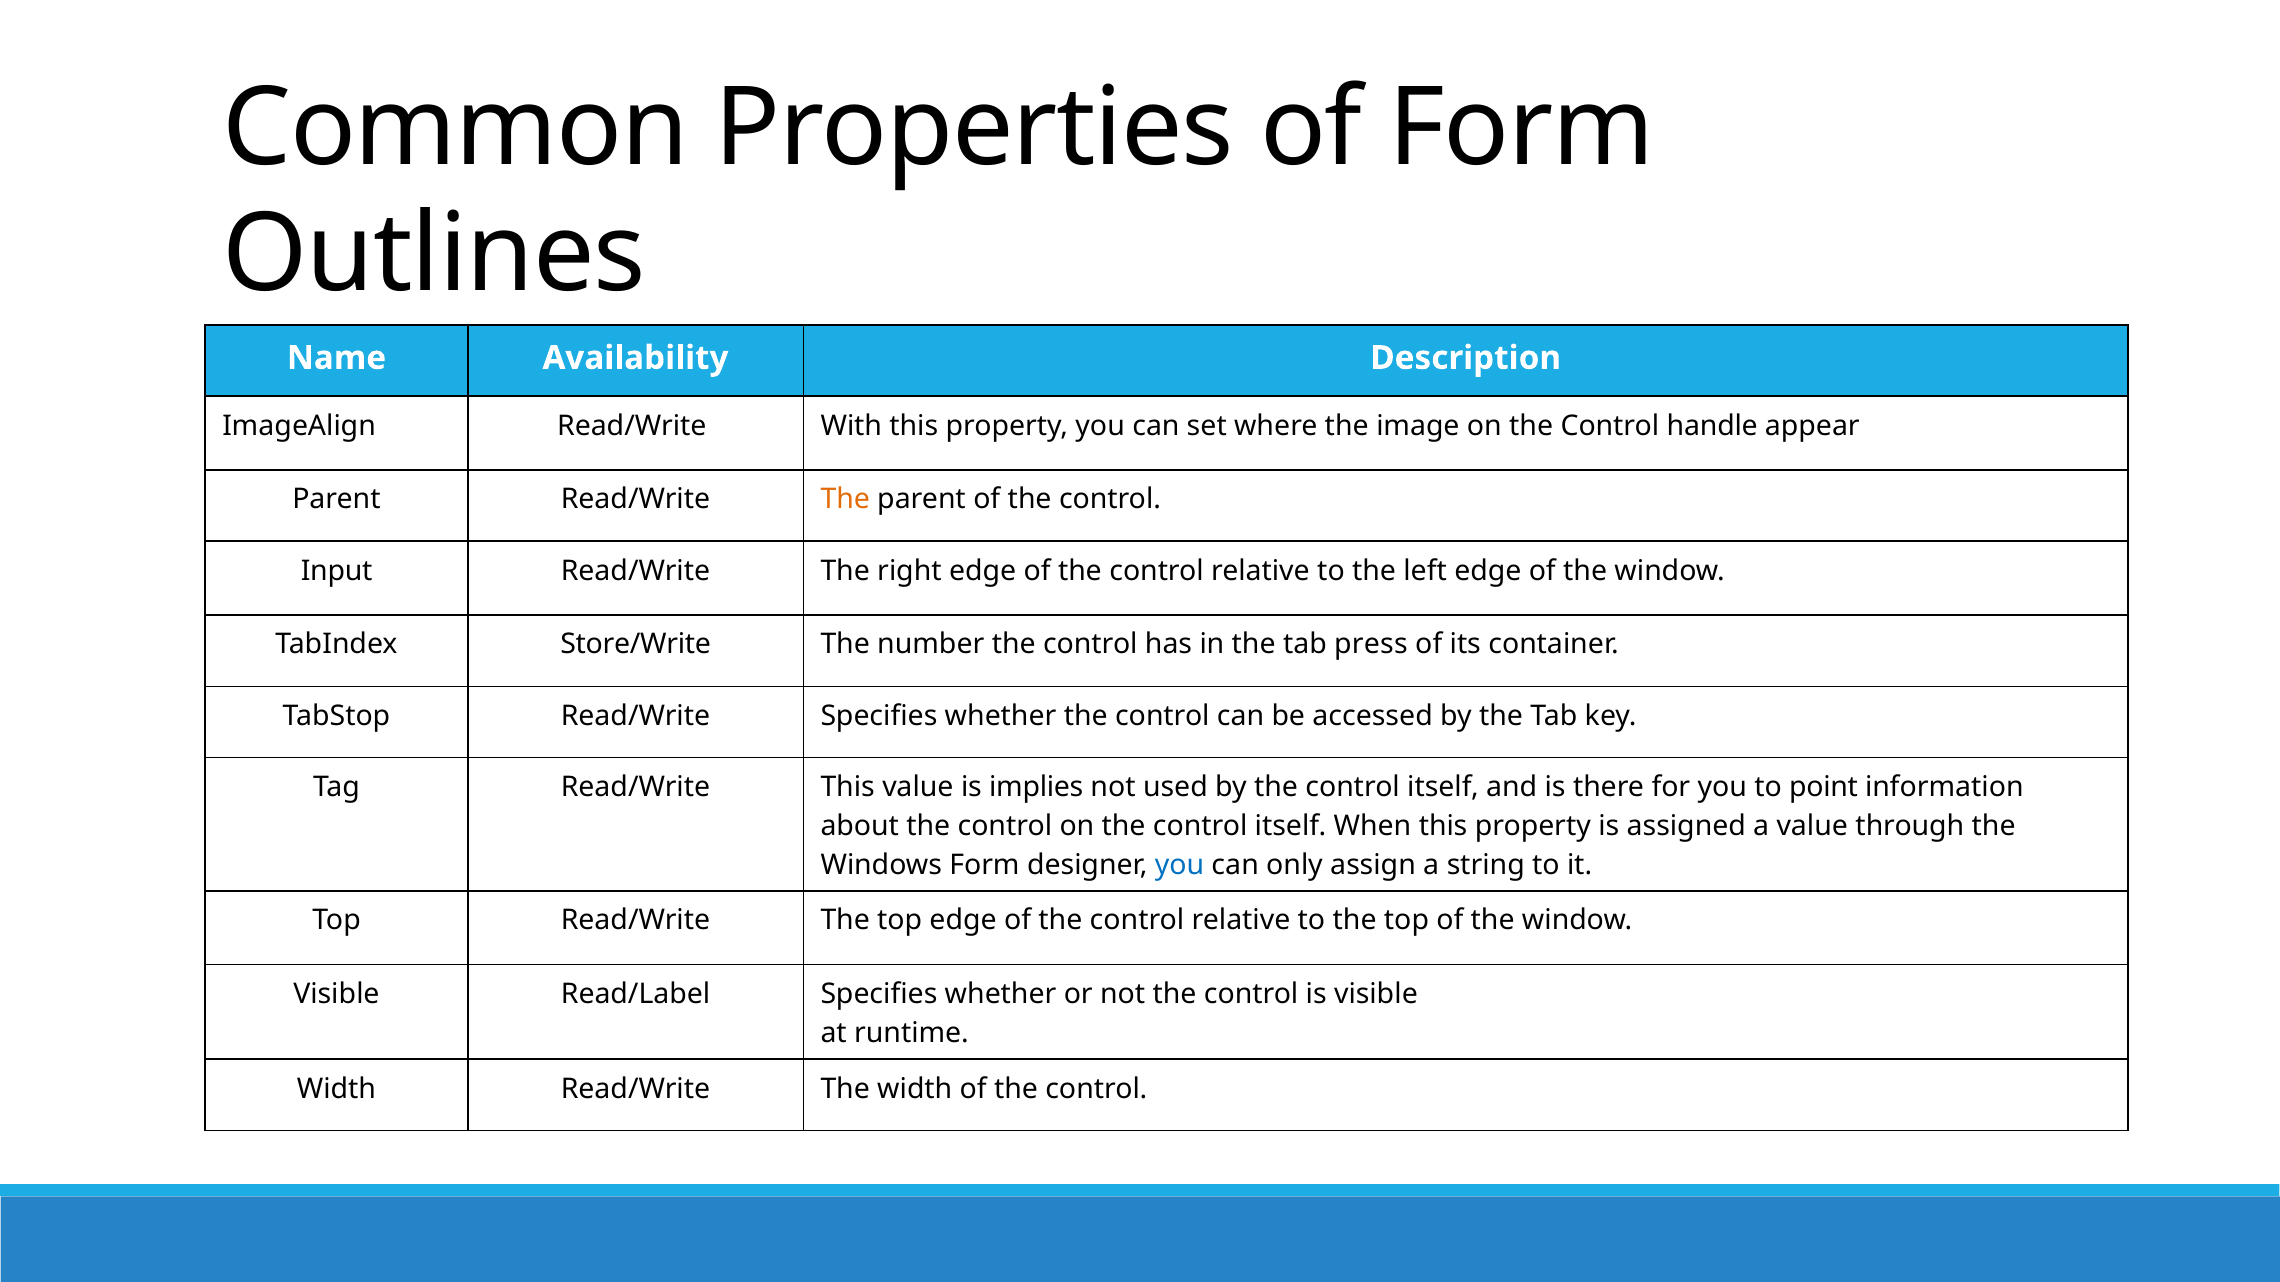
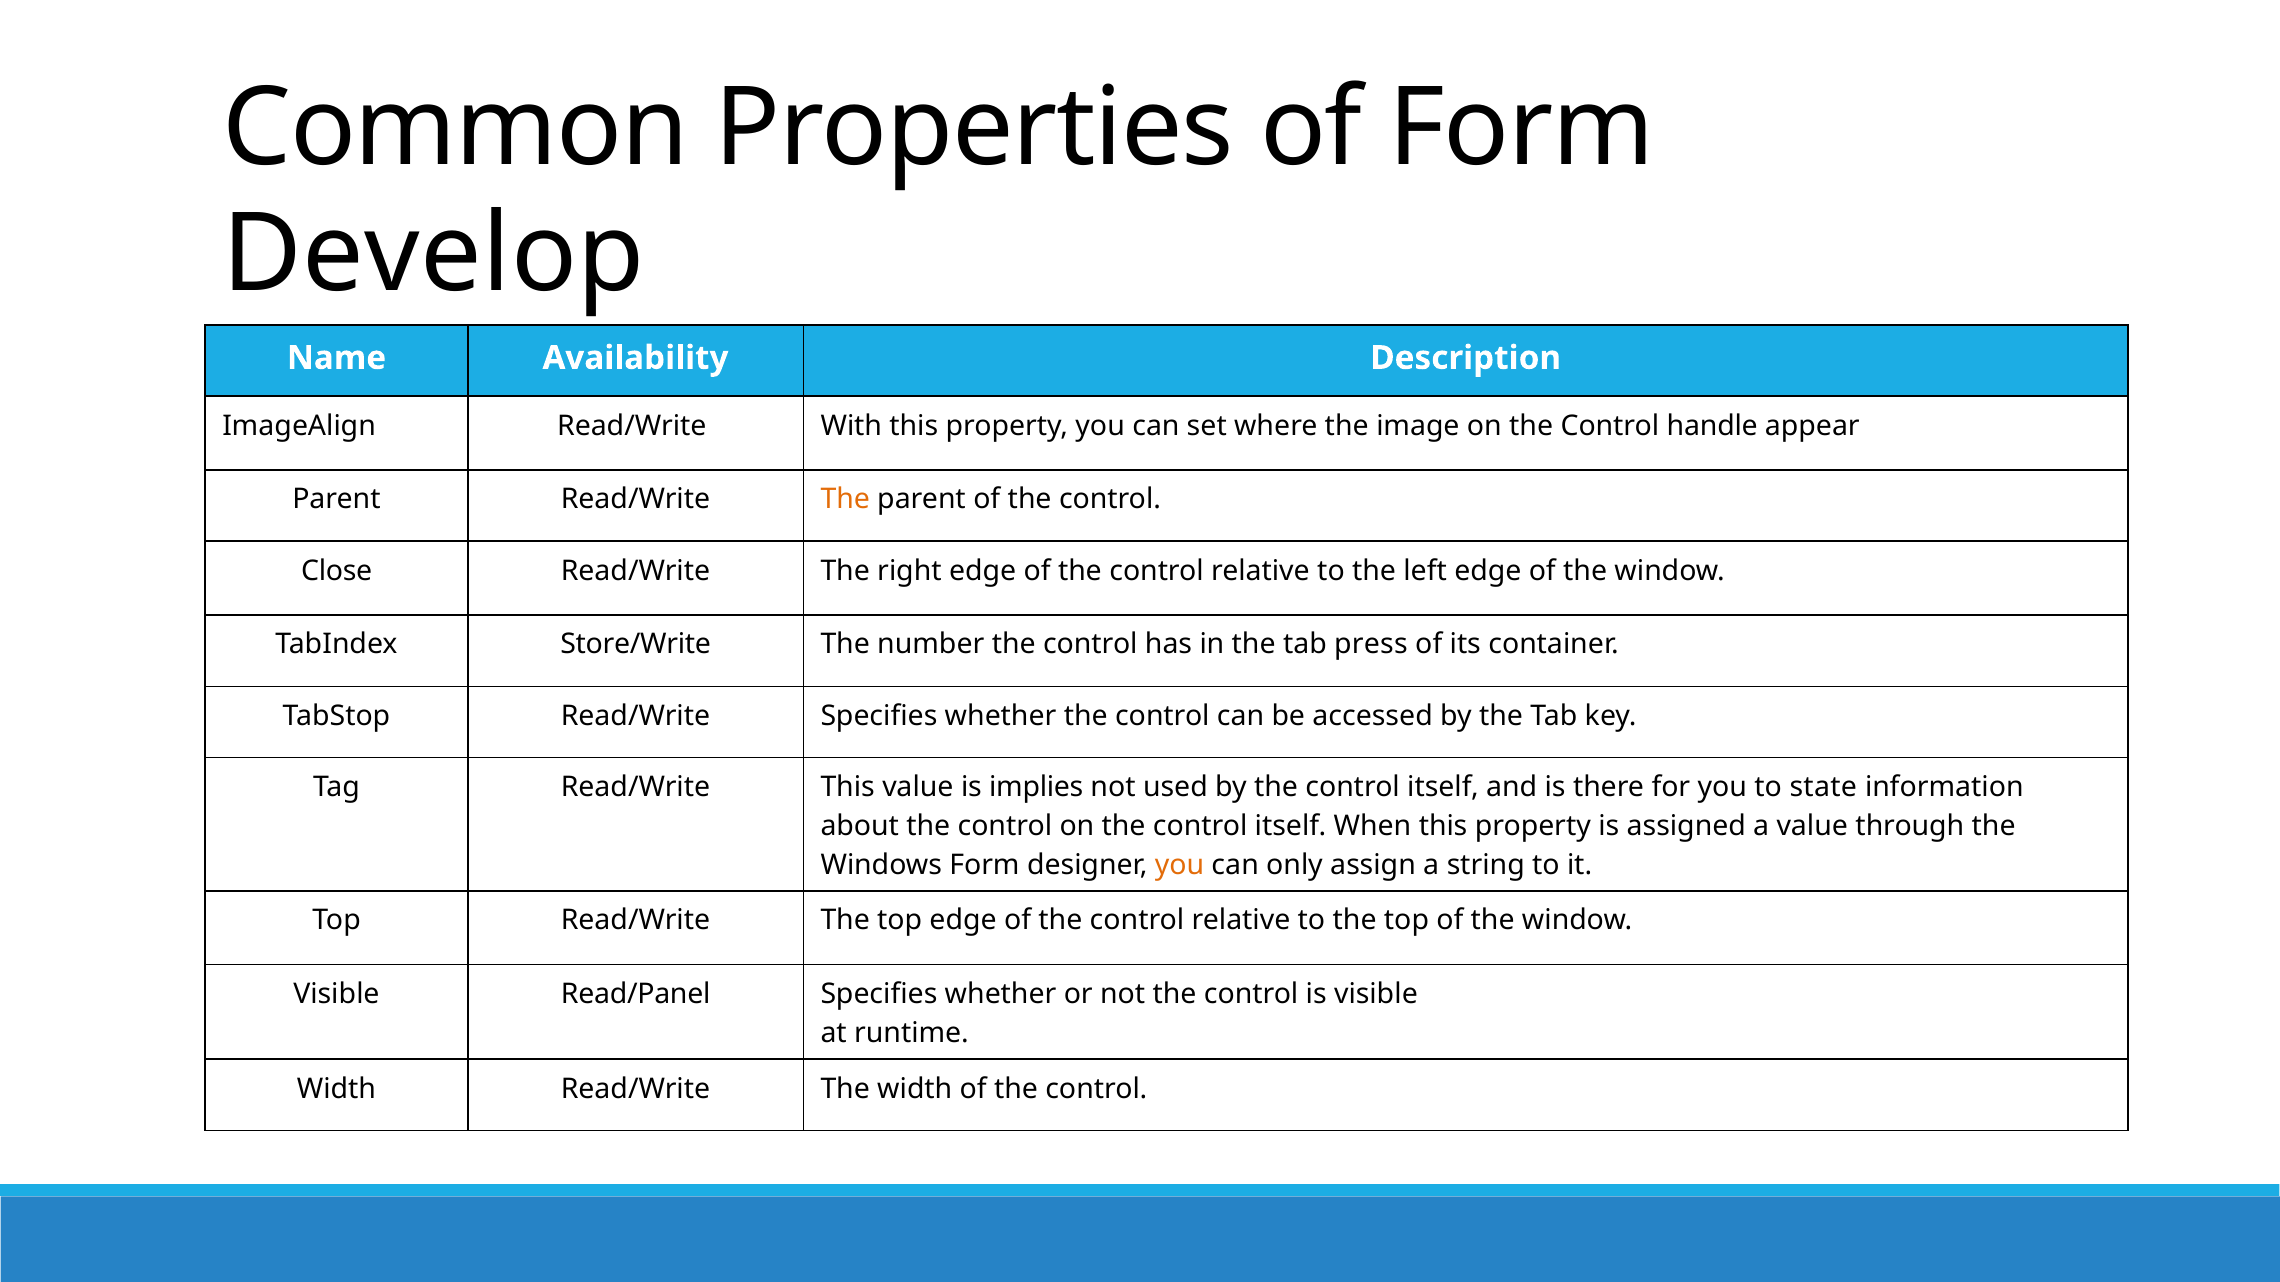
Outlines: Outlines -> Develop (434, 255)
Input: Input -> Close (337, 571)
point: point -> state (1823, 787)
you colour: blue -> orange (1180, 865)
Read/Label: Read/Label -> Read/Panel (636, 995)
